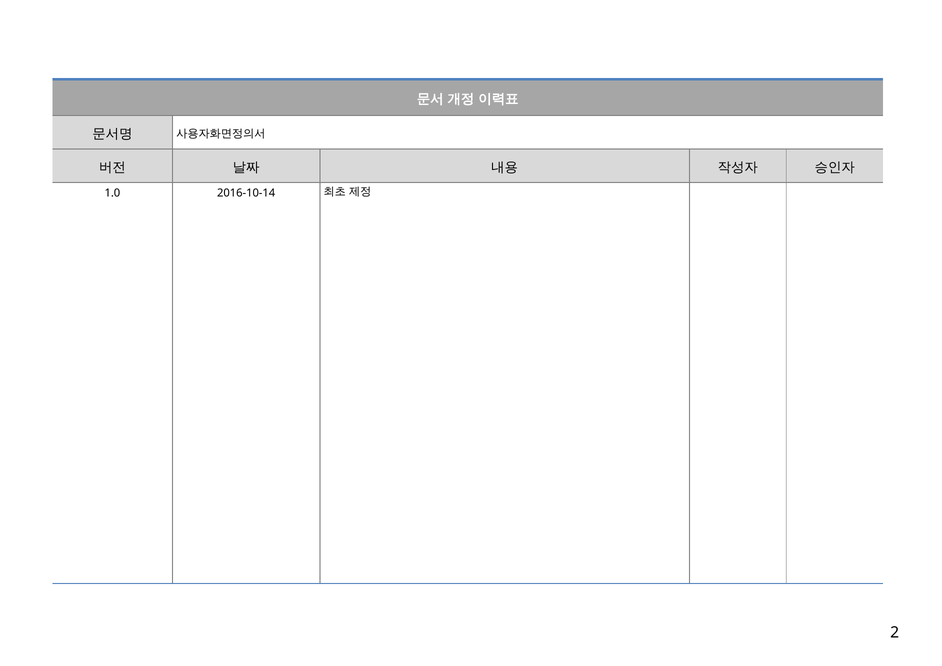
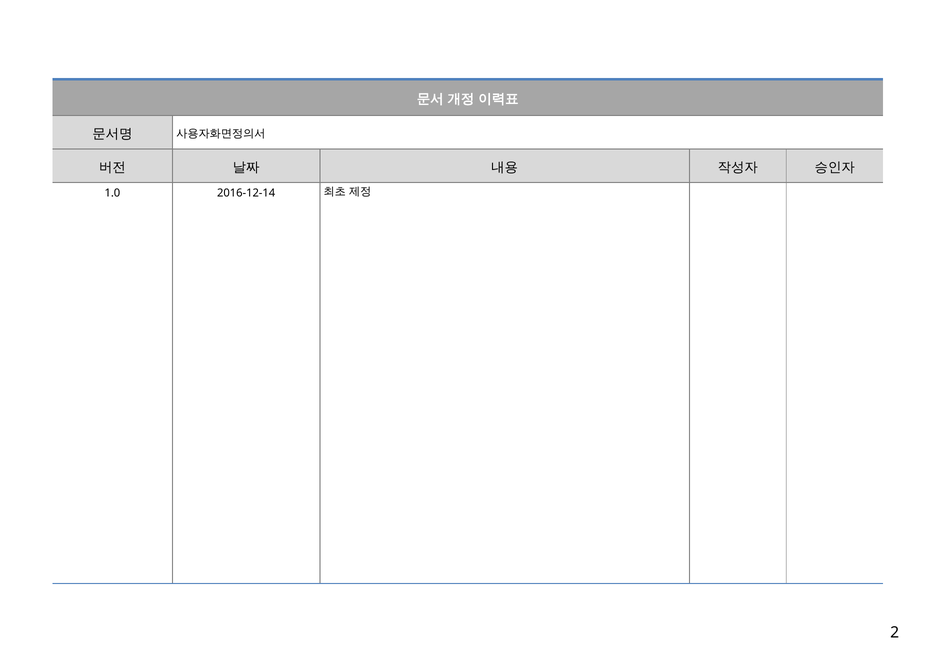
2016-10-14: 2016-10-14 -> 2016-12-14 (246, 193)
